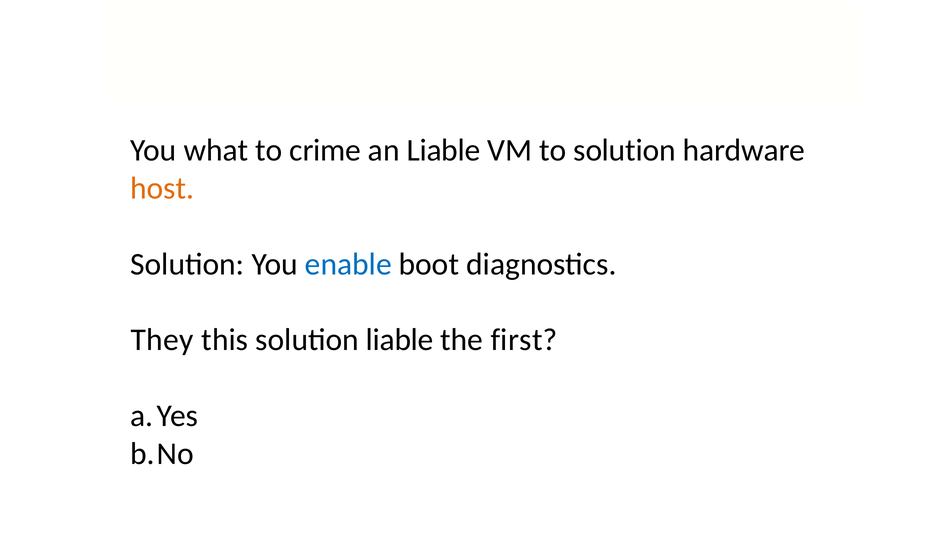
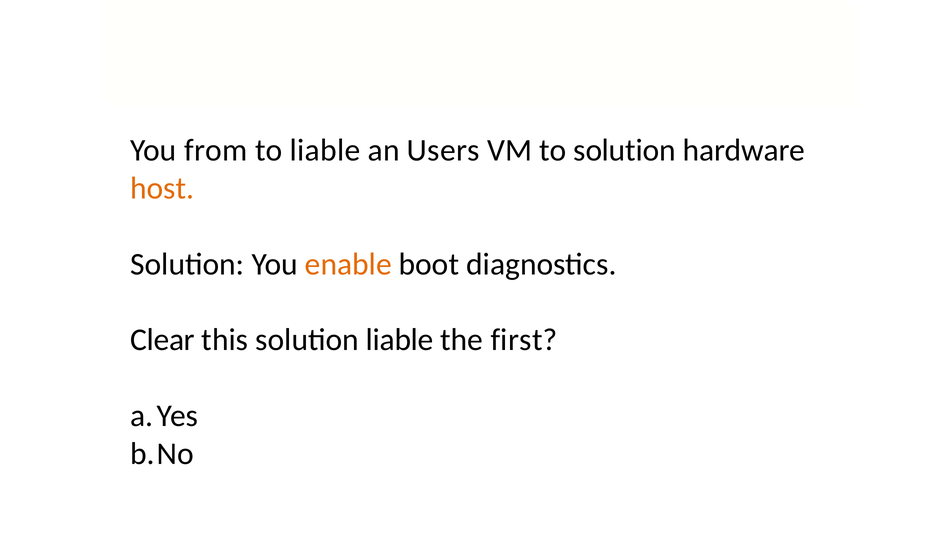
what: what -> from (216, 150)
to crime: crime -> liable (325, 150)
an Liable: Liable -> Users (443, 150)
enable colour: blue -> orange (348, 264)
They: They -> Clear (163, 340)
